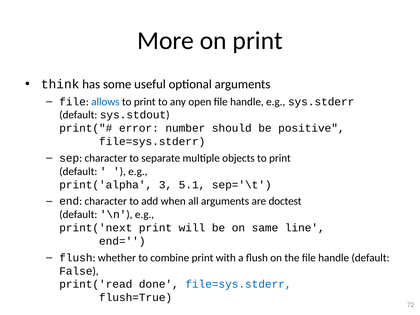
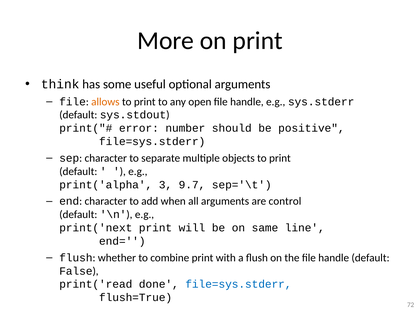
allows colour: blue -> orange (105, 102)
5.1: 5.1 -> 9.7 (192, 185)
doctest: doctest -> control (285, 201)
